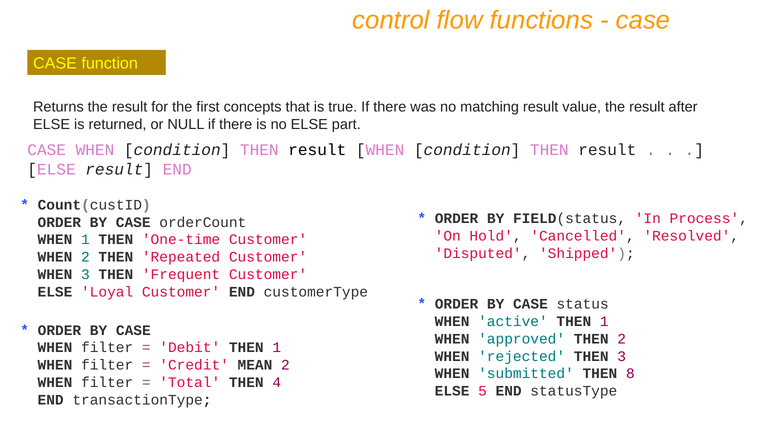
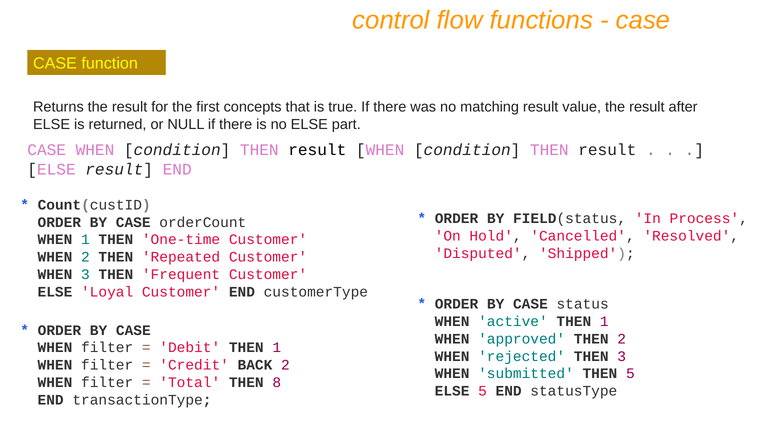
MEAN: MEAN -> BACK (255, 365)
THEN 8: 8 -> 5 (630, 373)
4: 4 -> 8 (277, 382)
